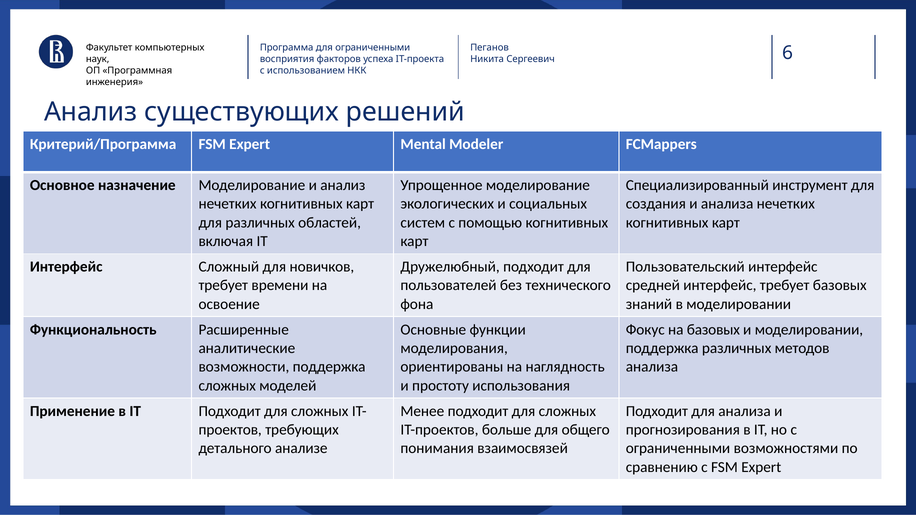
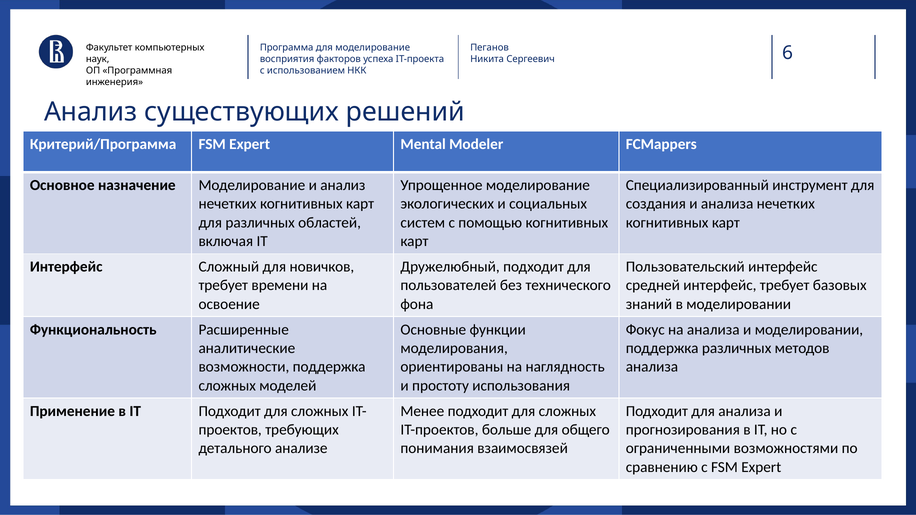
для ограниченными: ограниченными -> моделирование (373, 48)
на базовых: базовых -> анализа (713, 330)
